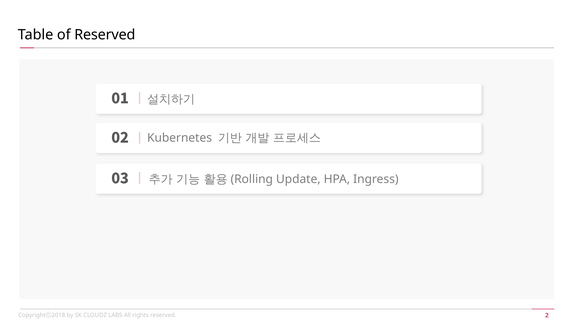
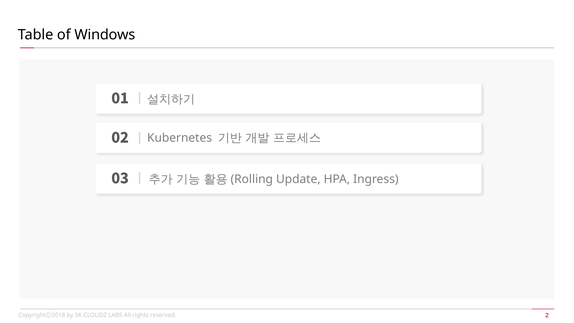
of Reserved: Reserved -> Windows (105, 35)
